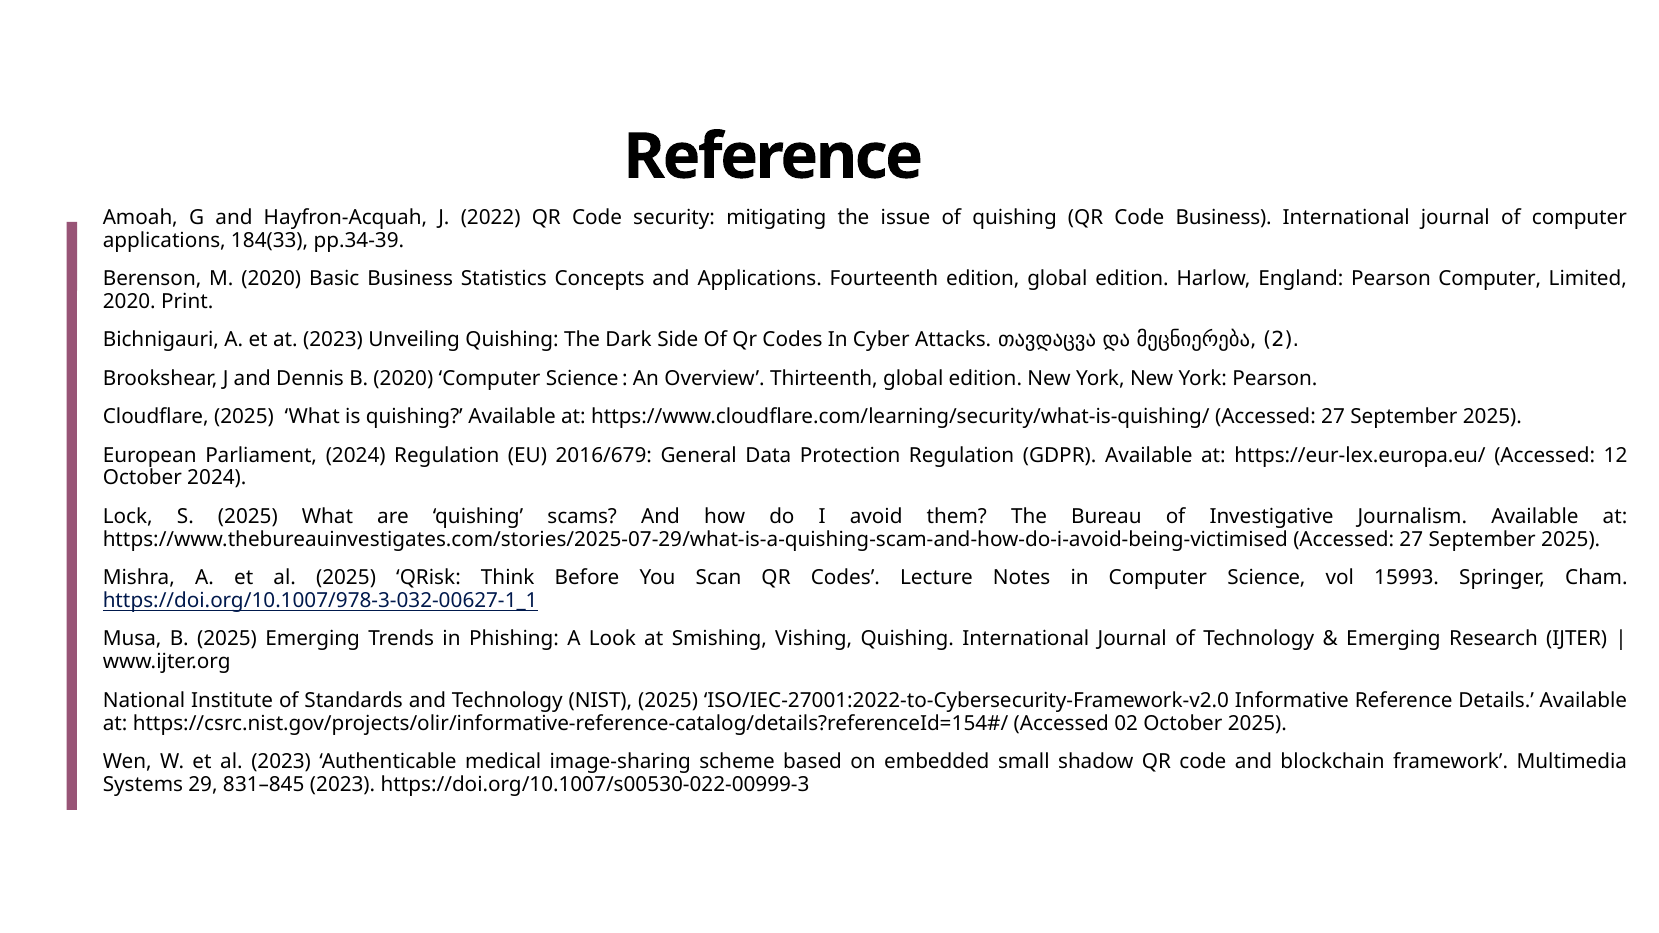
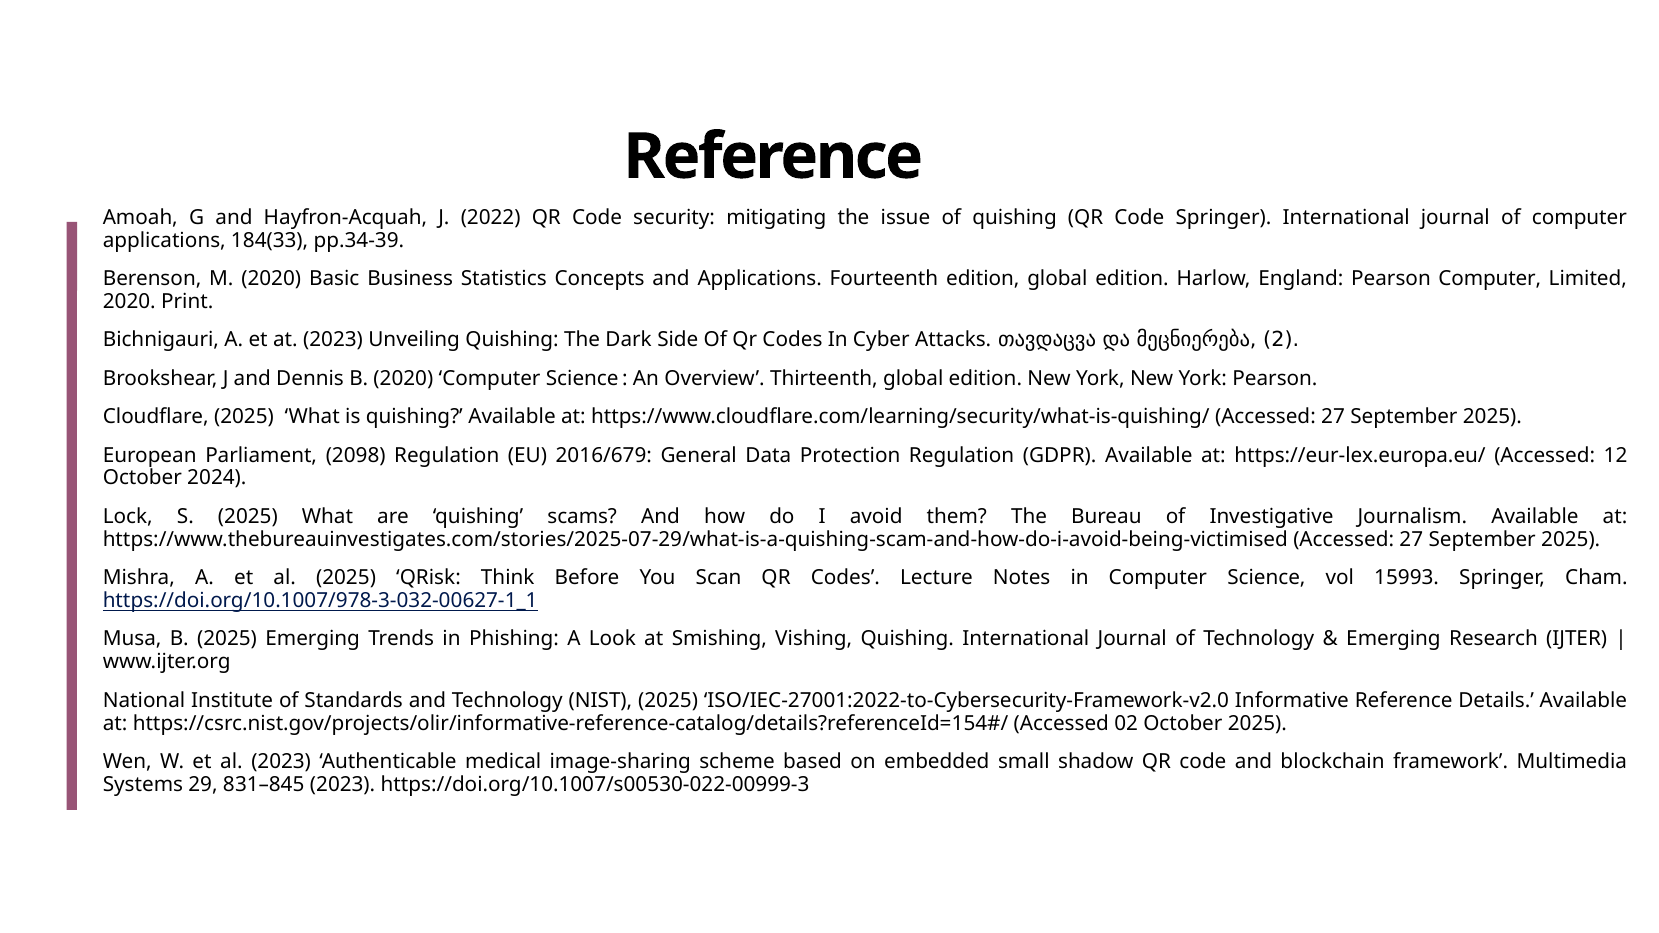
Code Business: Business -> Springer (1223, 218)
Parliament 2024: 2024 -> 2098 (356, 455)
